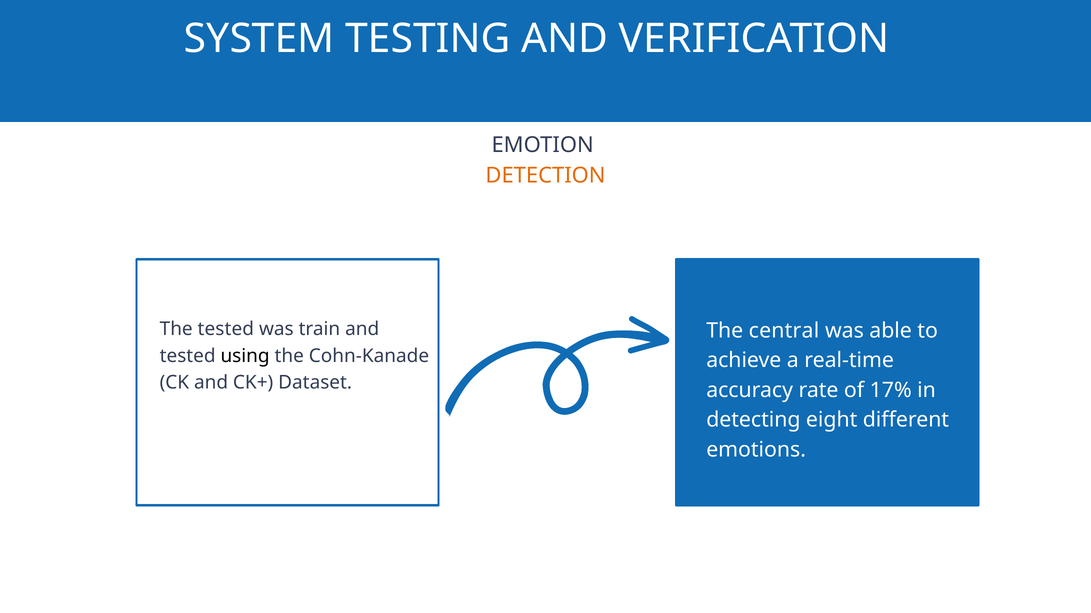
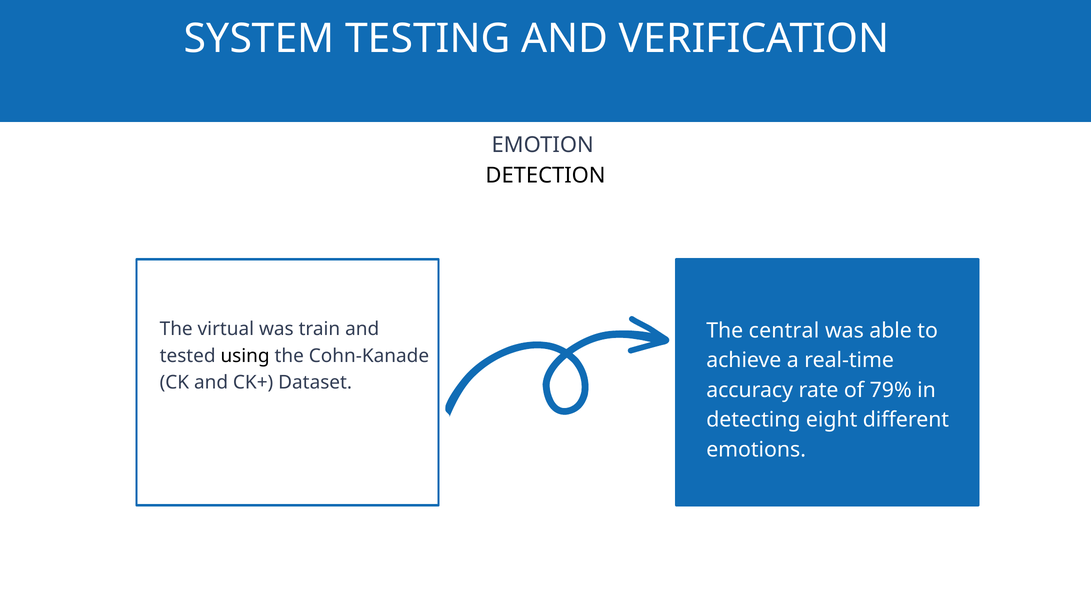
DETECTION colour: orange -> black (546, 176)
The tested: tested -> virtual (226, 330)
17%: 17% -> 79% (891, 391)
